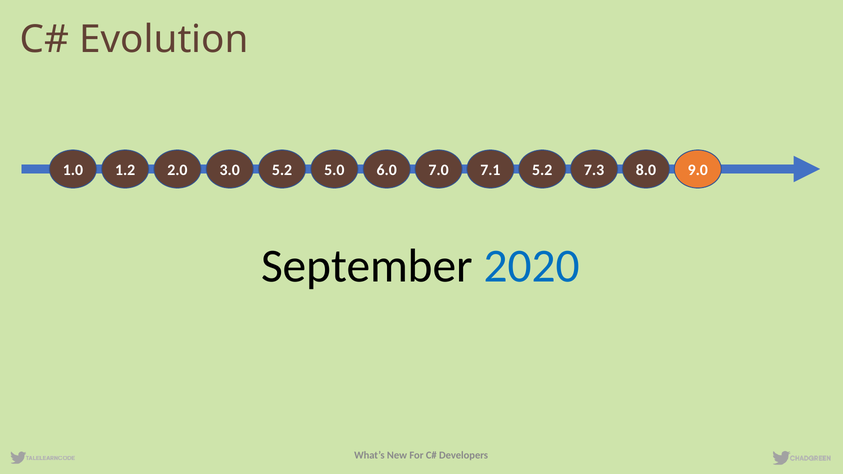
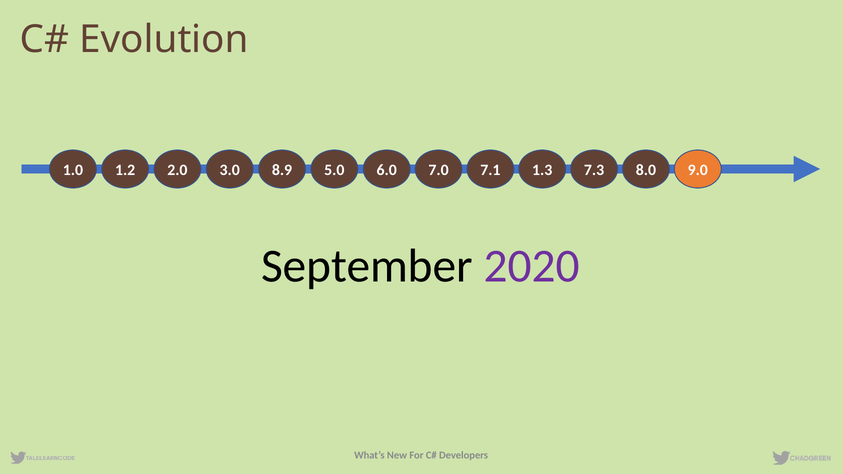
3.0 5.2: 5.2 -> 8.9 (282, 170)
7.1 5.2: 5.2 -> 1.3 (542, 170)
2020 colour: blue -> purple (532, 266)
